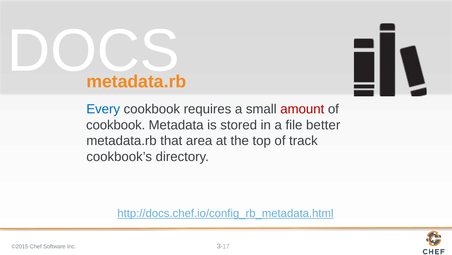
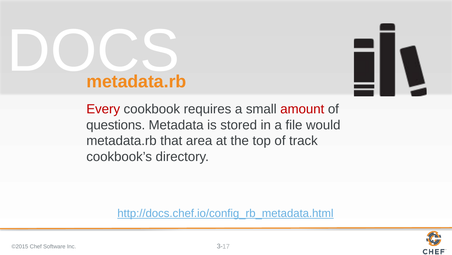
Every colour: blue -> red (103, 109)
cookbook: cookbook -> questions (116, 125)
better: better -> would (323, 125)
